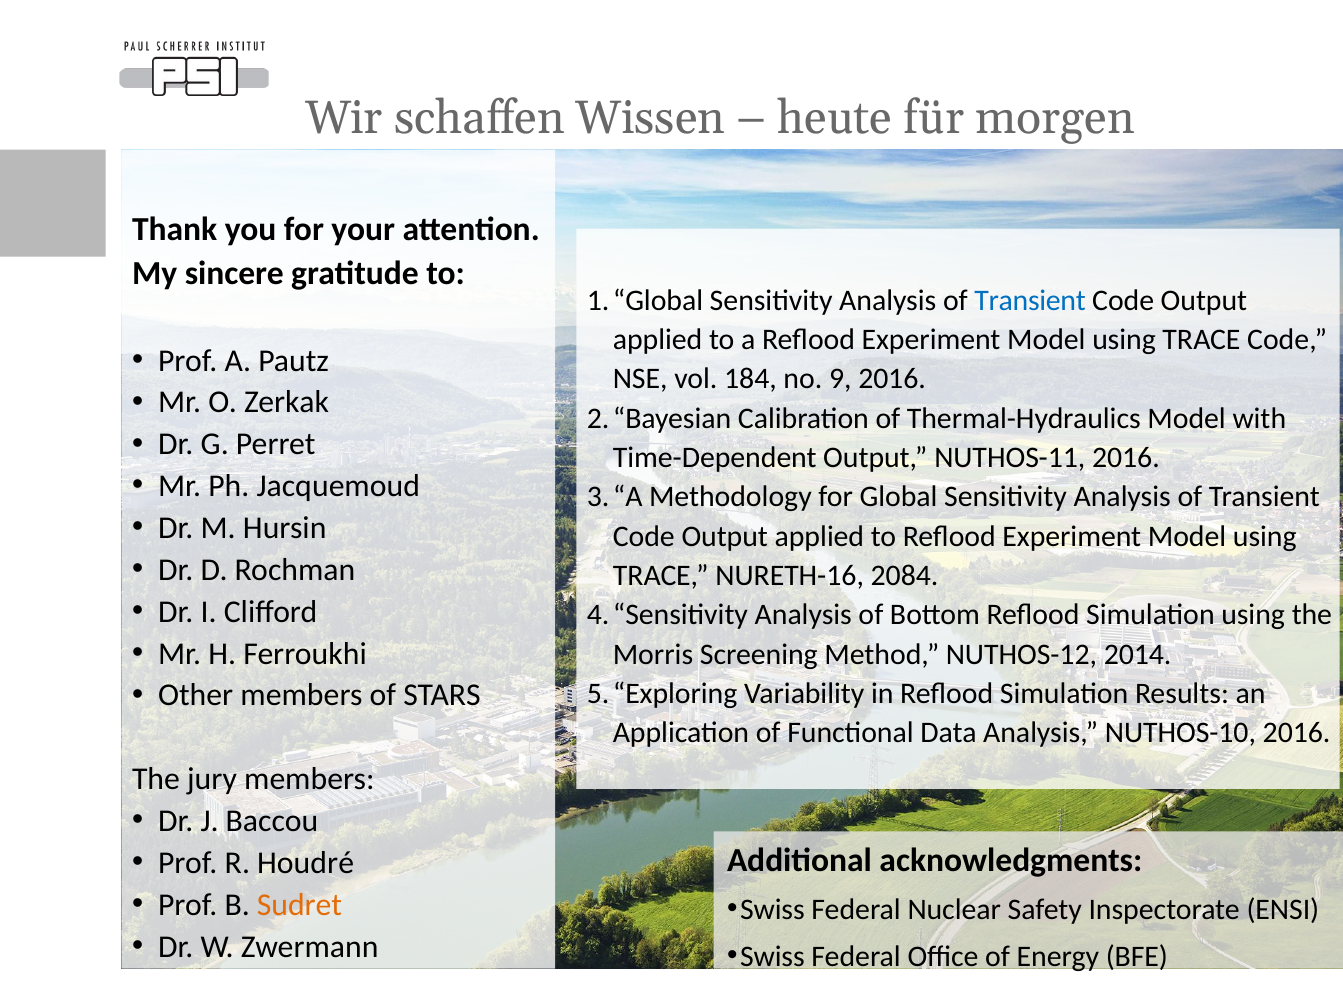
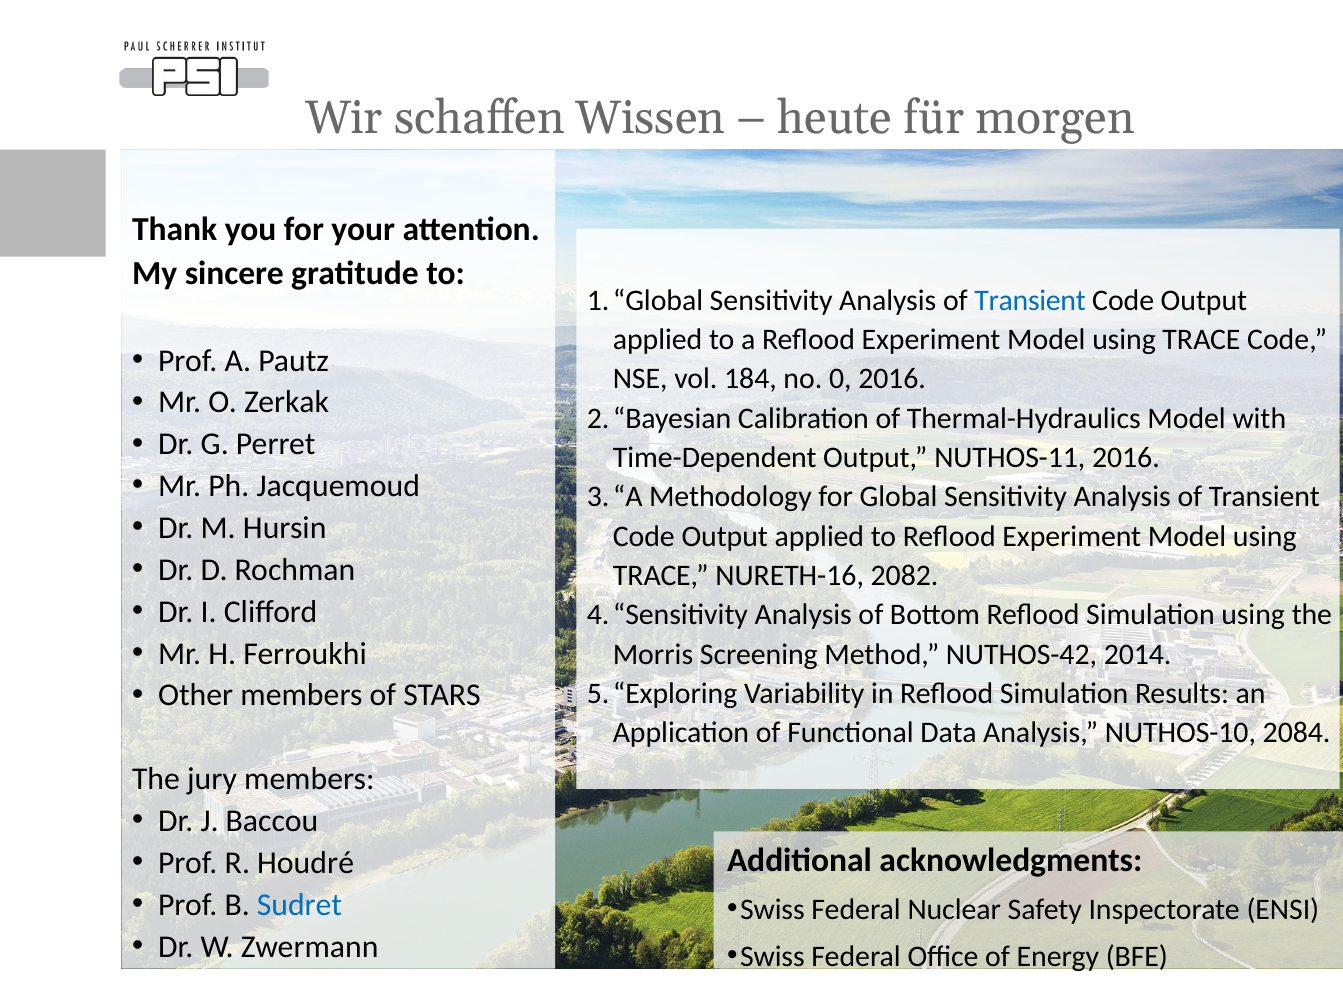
9: 9 -> 0 (840, 379)
2084: 2084 -> 2082 (905, 576)
NUTHOS-12: NUTHOS-12 -> NUTHOS-42 (1021, 655)
NUTHOS-10 2016: 2016 -> 2084 (1297, 733)
Sudret colour: orange -> blue (299, 905)
